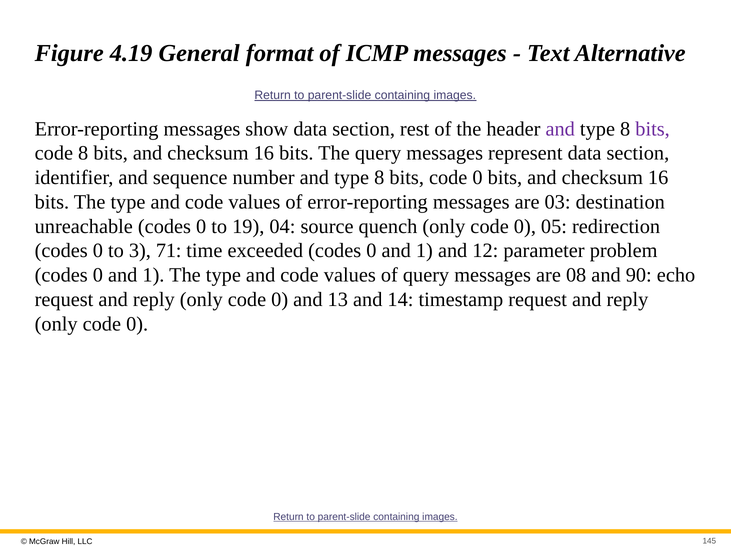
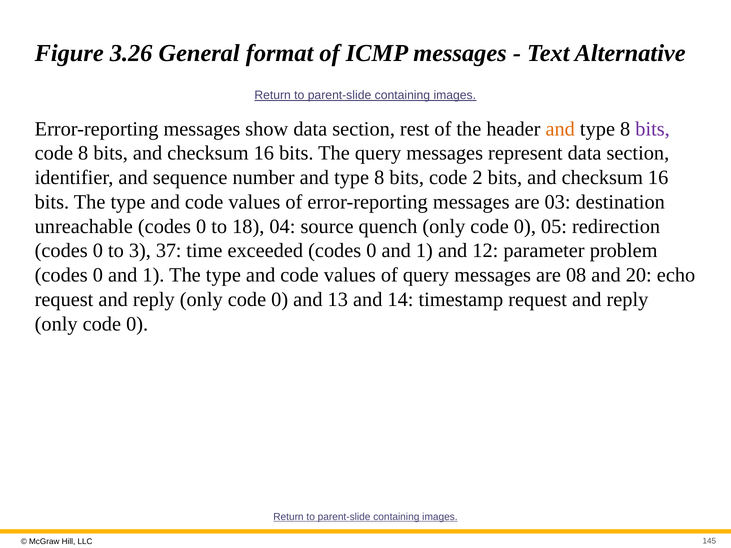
4.19: 4.19 -> 3.26 (131, 53)
and colour: purple -> orange (560, 129)
bits code 0: 0 -> 2 (478, 178)
19: 19 -> 18 (248, 226)
71: 71 -> 37 (169, 251)
90: 90 -> 20 (639, 275)
